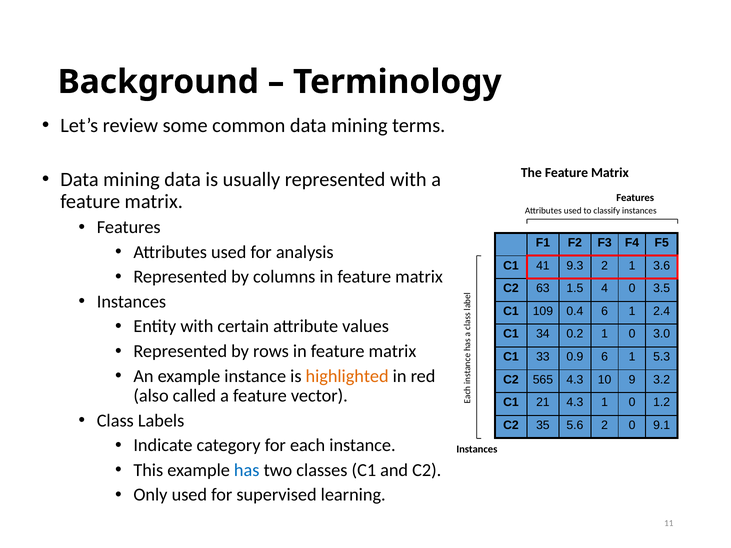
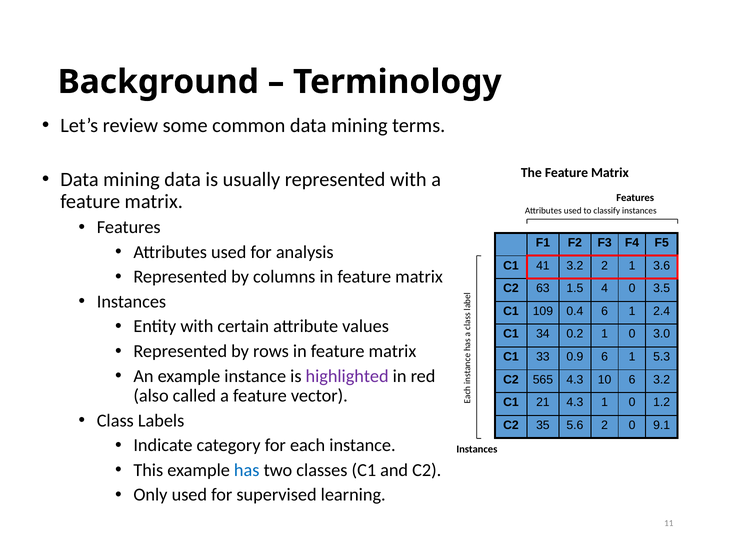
41 9.3: 9.3 -> 3.2 (575, 266)
highlighted colour: orange -> purple (347, 376)
10 9: 9 -> 6 (632, 380)
